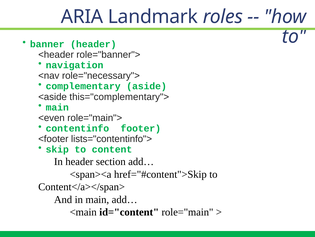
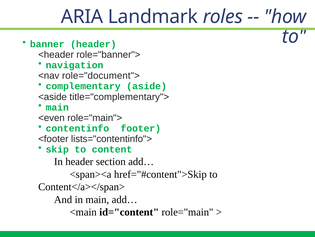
role="necessary">: role="necessary"> -> role="document"> (101, 75)
this="complementary">: this="complementary"> -> title="complementary"> (119, 97)
